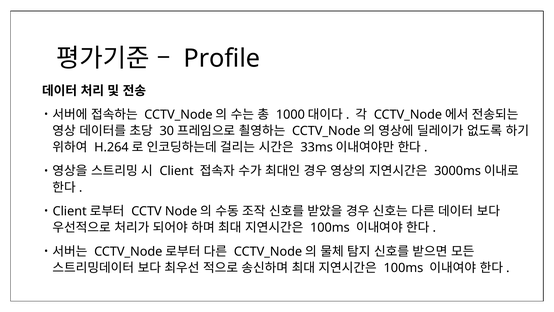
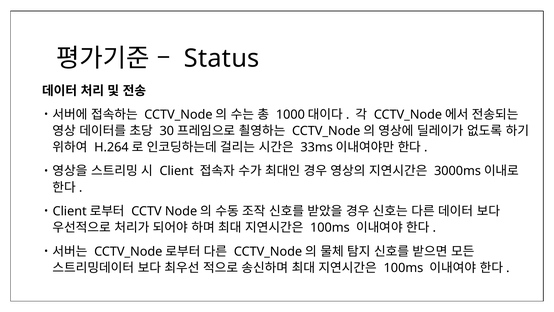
Profile: Profile -> Status (222, 58)
